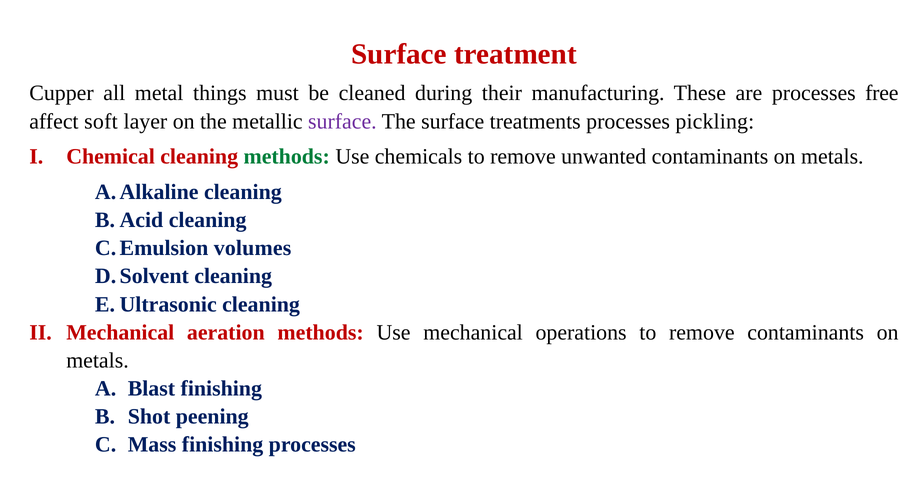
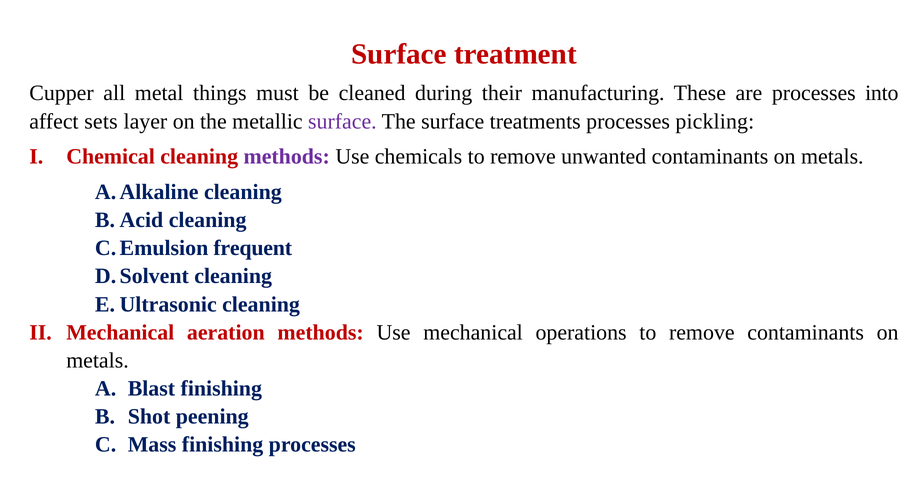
free: free -> into (882, 93)
soft: soft -> sets (101, 121)
methods colour: green -> purple (287, 157)
volumes: volumes -> frequent (253, 248)
